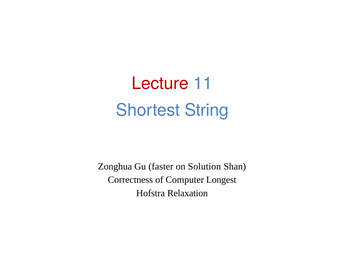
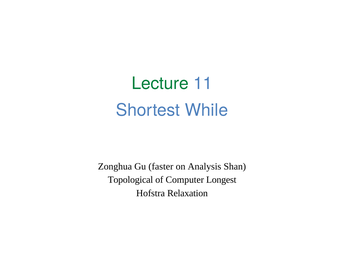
Lecture colour: red -> green (160, 83)
String: String -> While (206, 110)
Solution: Solution -> Analysis (204, 166)
Correctness: Correctness -> Topological (130, 180)
